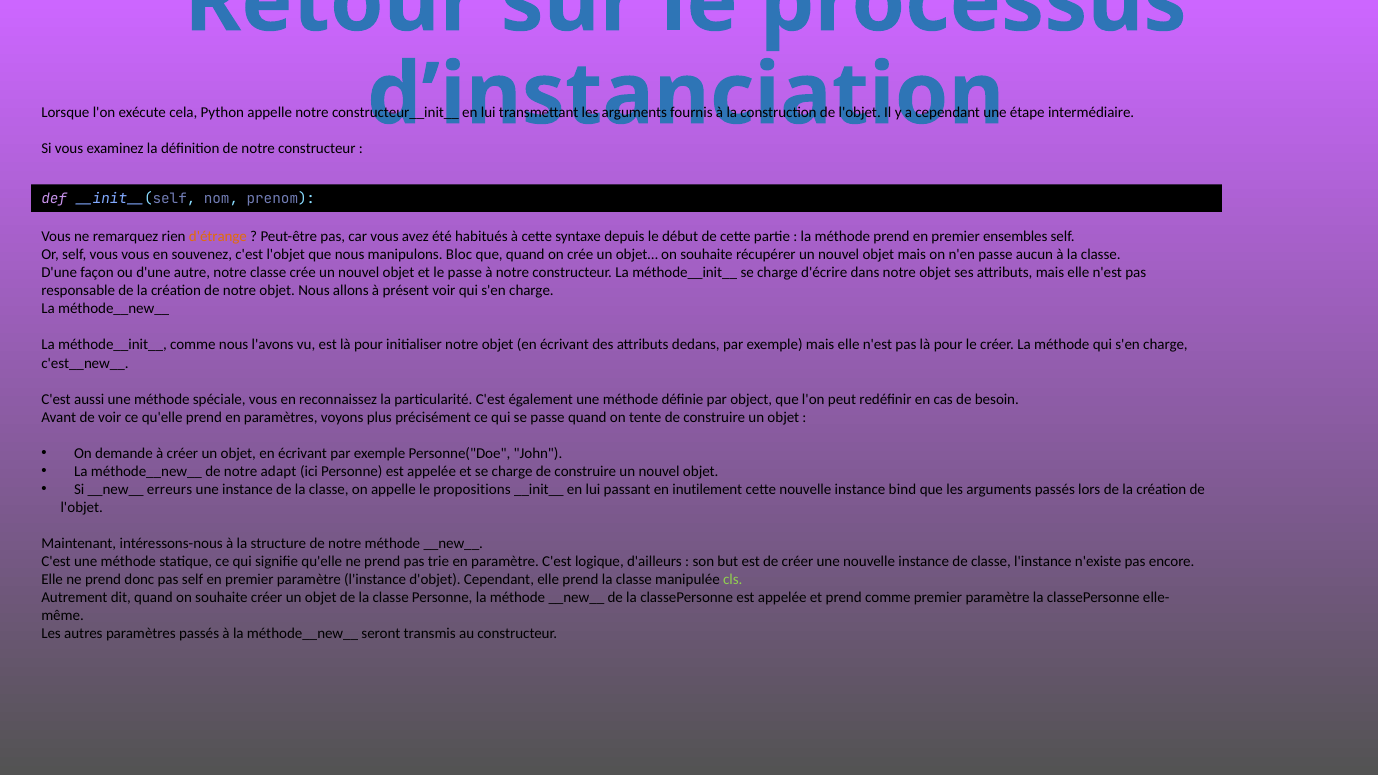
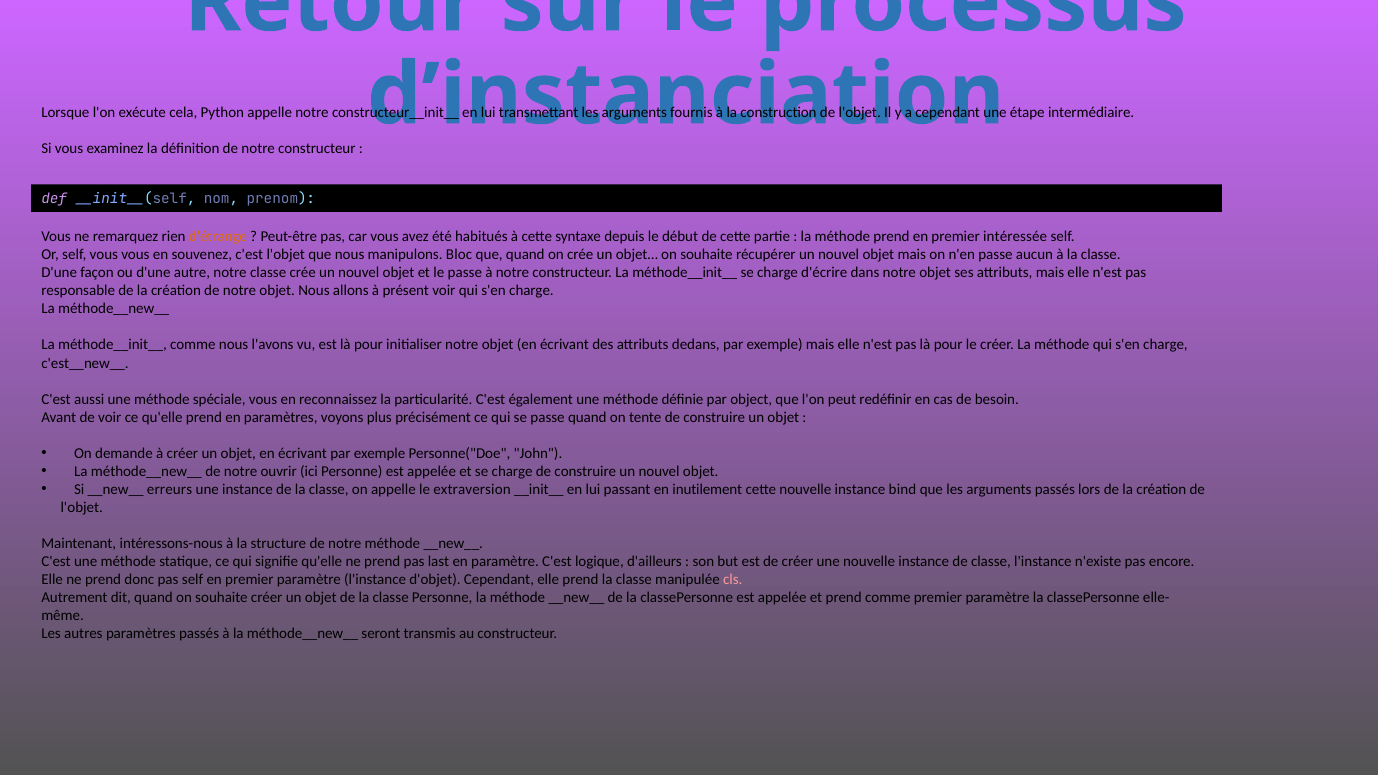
ensembles: ensembles -> intéressée (1015, 237)
adapt: adapt -> ouvrir (279, 472)
propositions: propositions -> extraversion (472, 490)
trie: trie -> last (439, 562)
cls colour: light green -> pink (733, 580)
